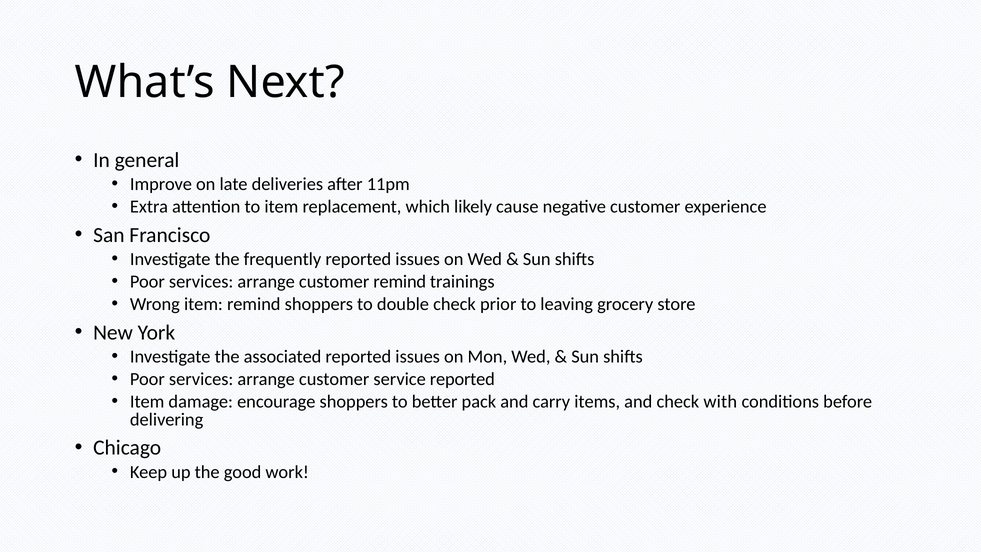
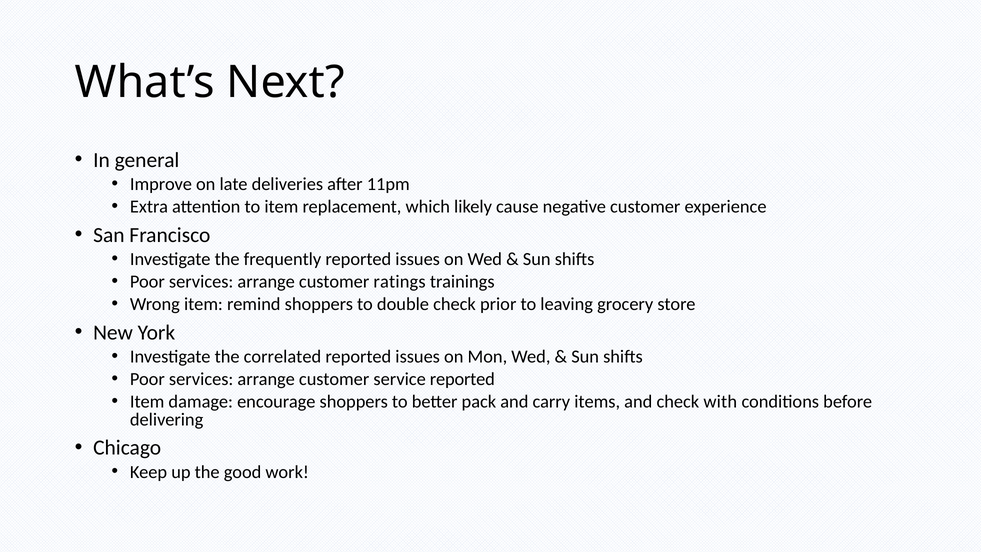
customer remind: remind -> ratings (400, 282)
associated: associated -> correlated (282, 357)
